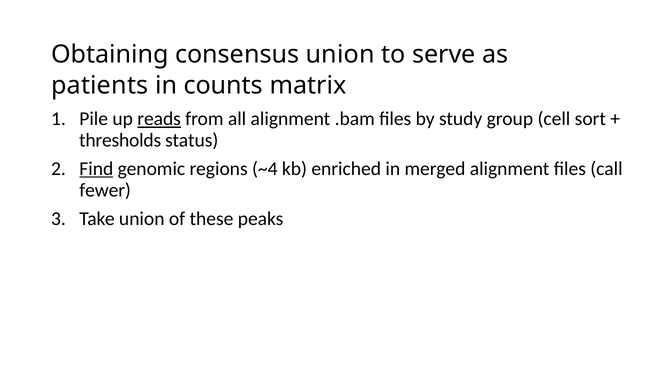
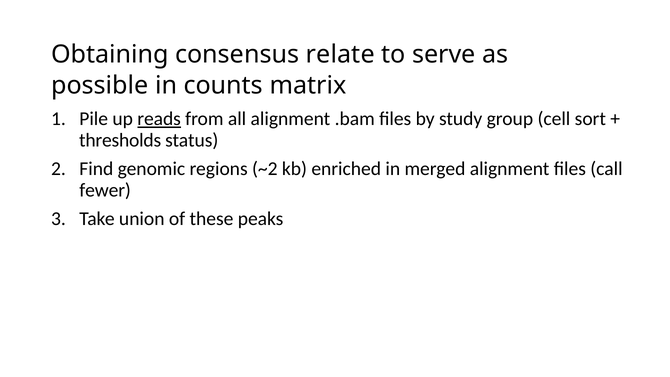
consensus union: union -> relate (340, 55)
patients: patients -> possible (100, 85)
Find underline: present -> none (96, 169)
~4: ~4 -> ~2 (265, 169)
